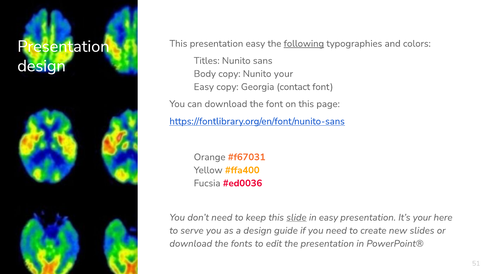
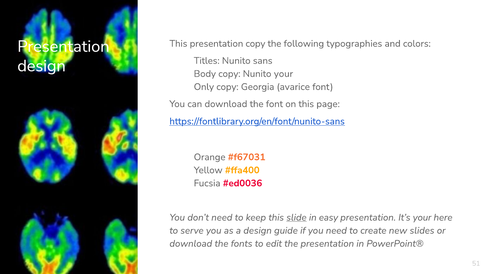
presentation easy: easy -> copy (255, 44)
following underline: present -> none (304, 44)
Easy: Easy -> Only (204, 87)
contact: contact -> avarice (293, 87)
